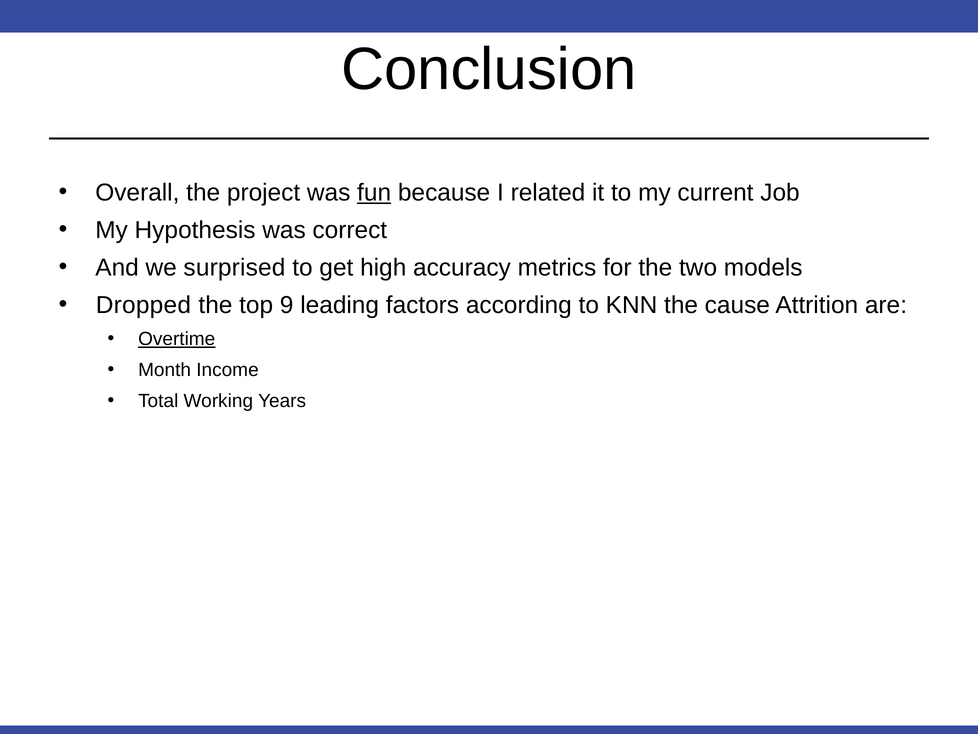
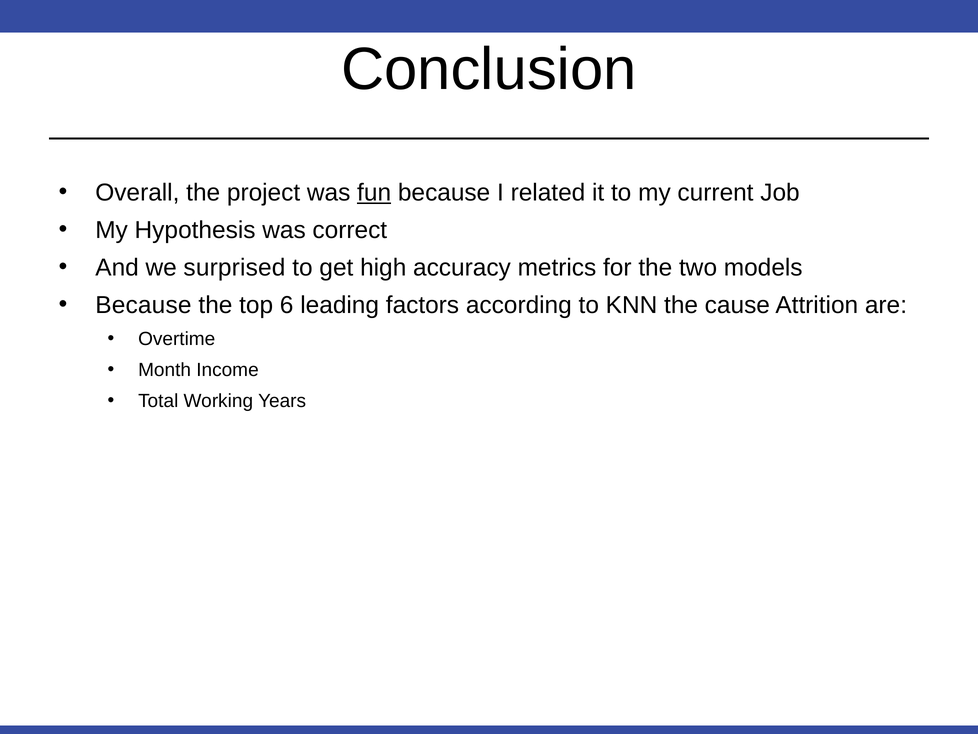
Dropped: Dropped -> Because (143, 305)
9: 9 -> 6 (287, 305)
Overtime underline: present -> none (177, 339)
